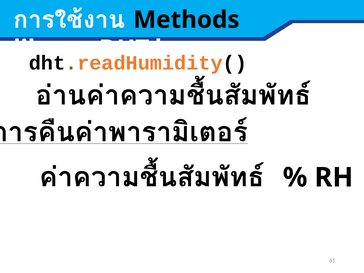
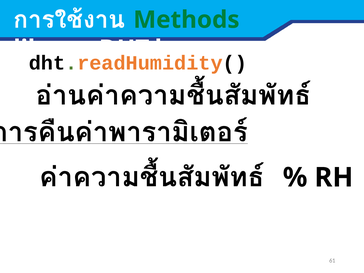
Methods colour: black -> green (186, 20)
